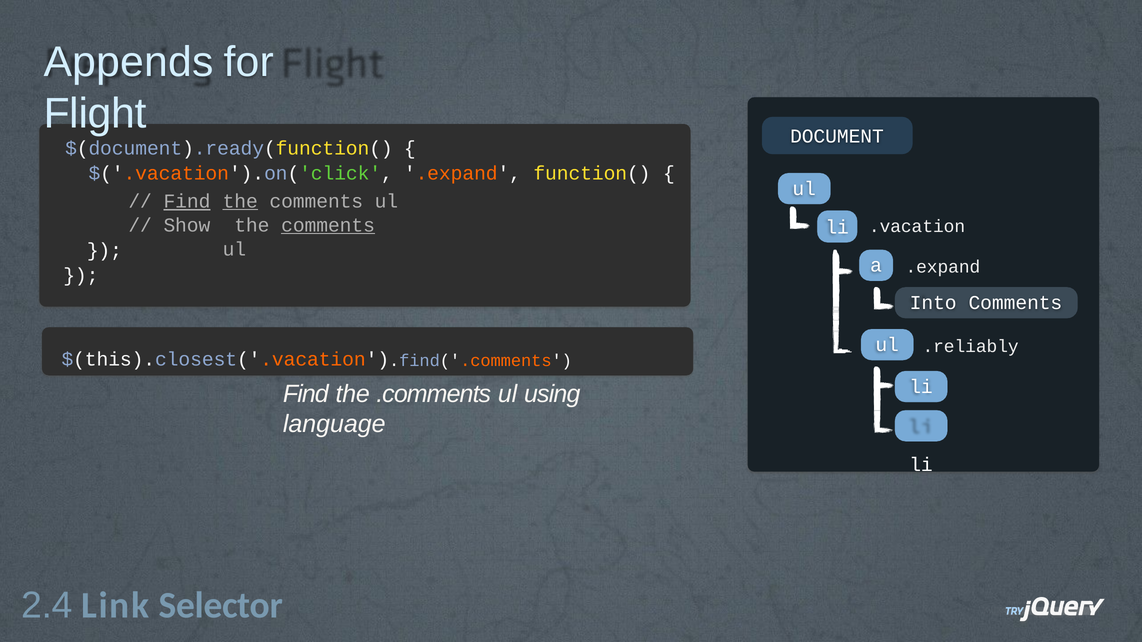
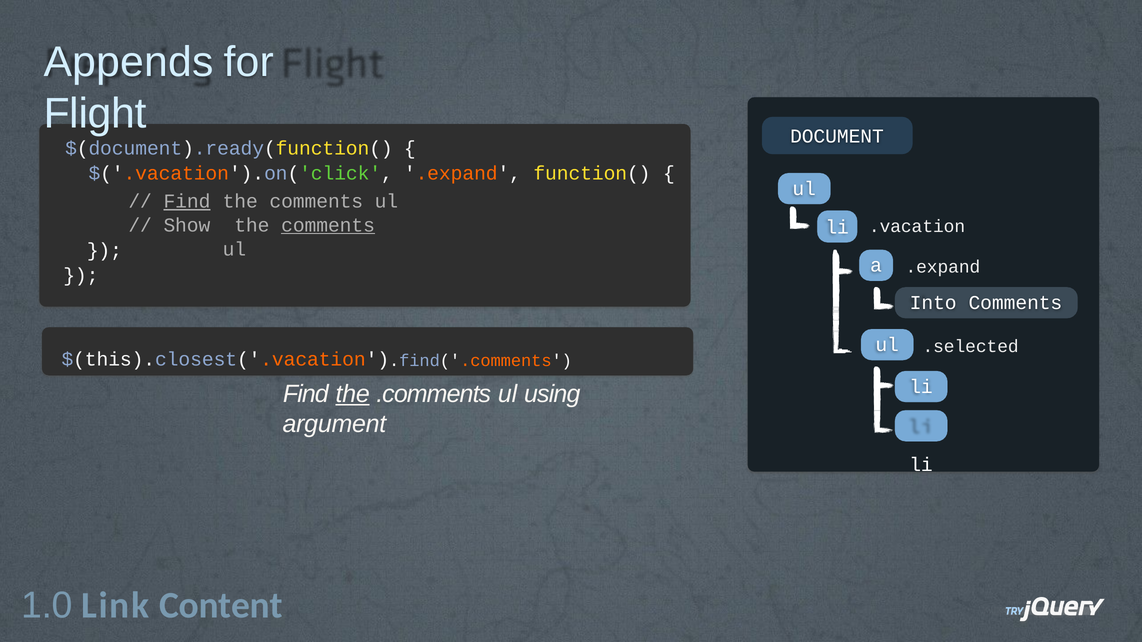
the underline: present -> none (240, 201)
.reliably: .reliably -> .selected (971, 347)
the underline: none -> present (353, 394)
language: language -> argument (334, 424)
2.4: 2.4 -> 1.0 (47, 606)
Selector: Selector -> Content (221, 606)
